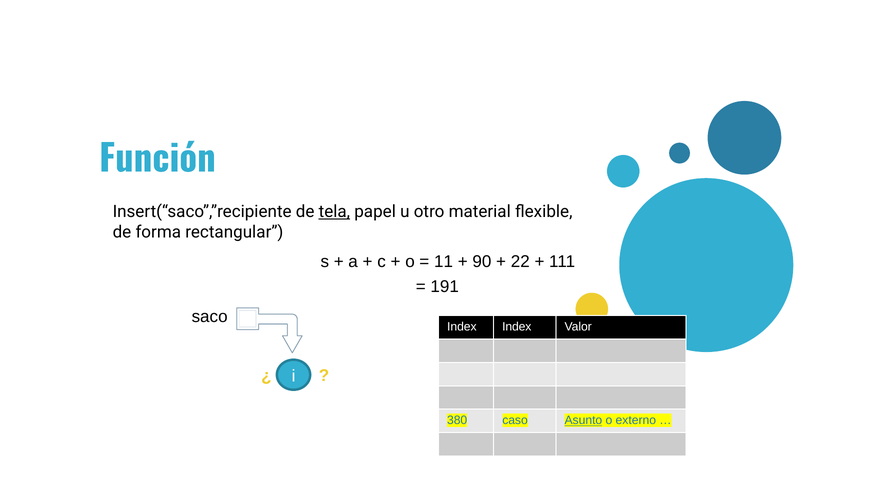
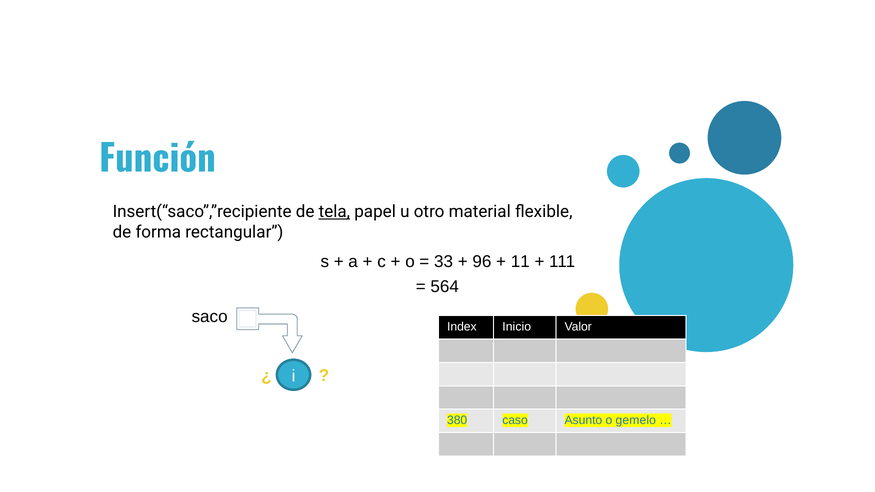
11: 11 -> 33 (444, 262)
90: 90 -> 96 (482, 262)
22: 22 -> 11 (520, 262)
191: 191 -> 564 (445, 287)
Index Index: Index -> Inicio (517, 327)
Asunto underline: present -> none (583, 421)
externo: externo -> gemelo (636, 421)
